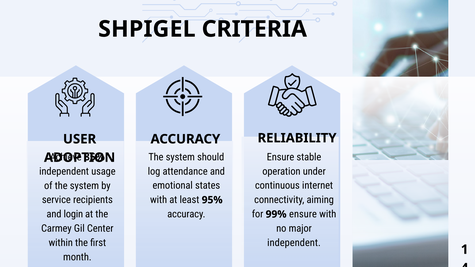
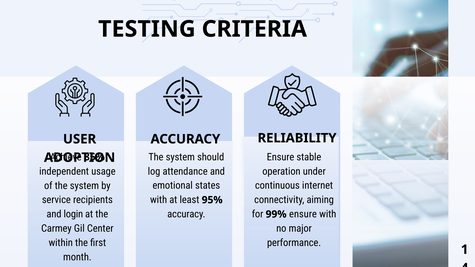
SHPIGEL: SHPIGEL -> TESTING (147, 29)
independent: independent -> performance (294, 243)
